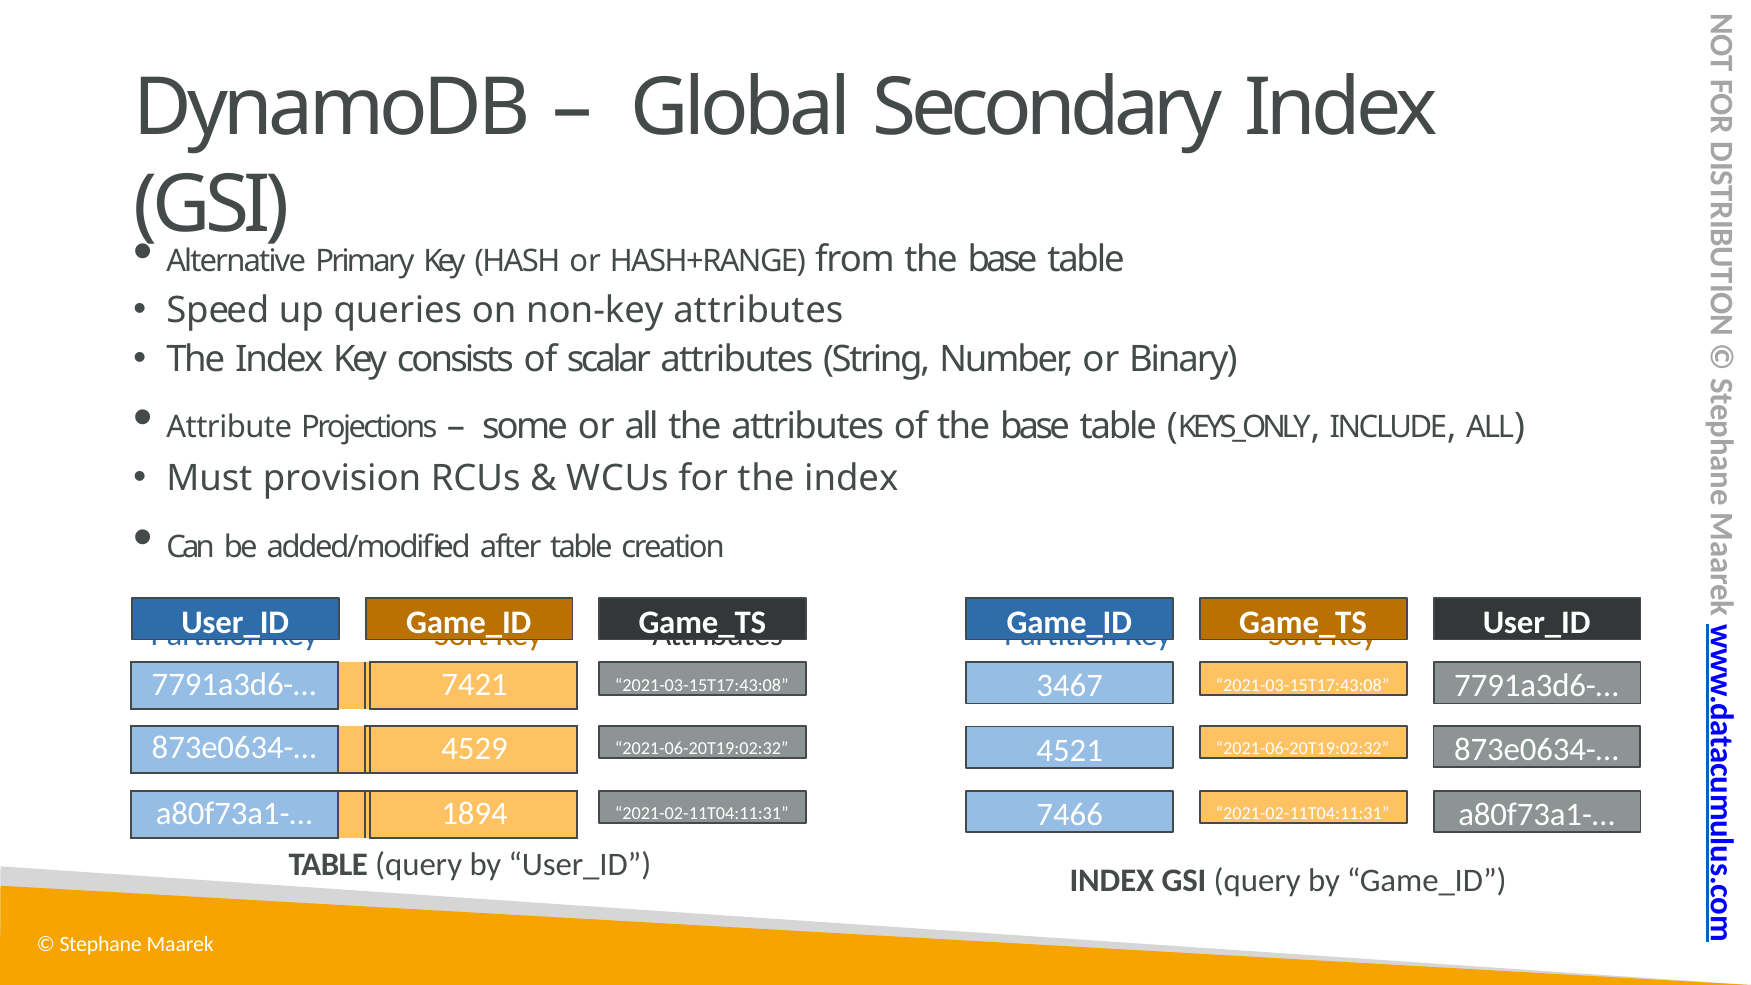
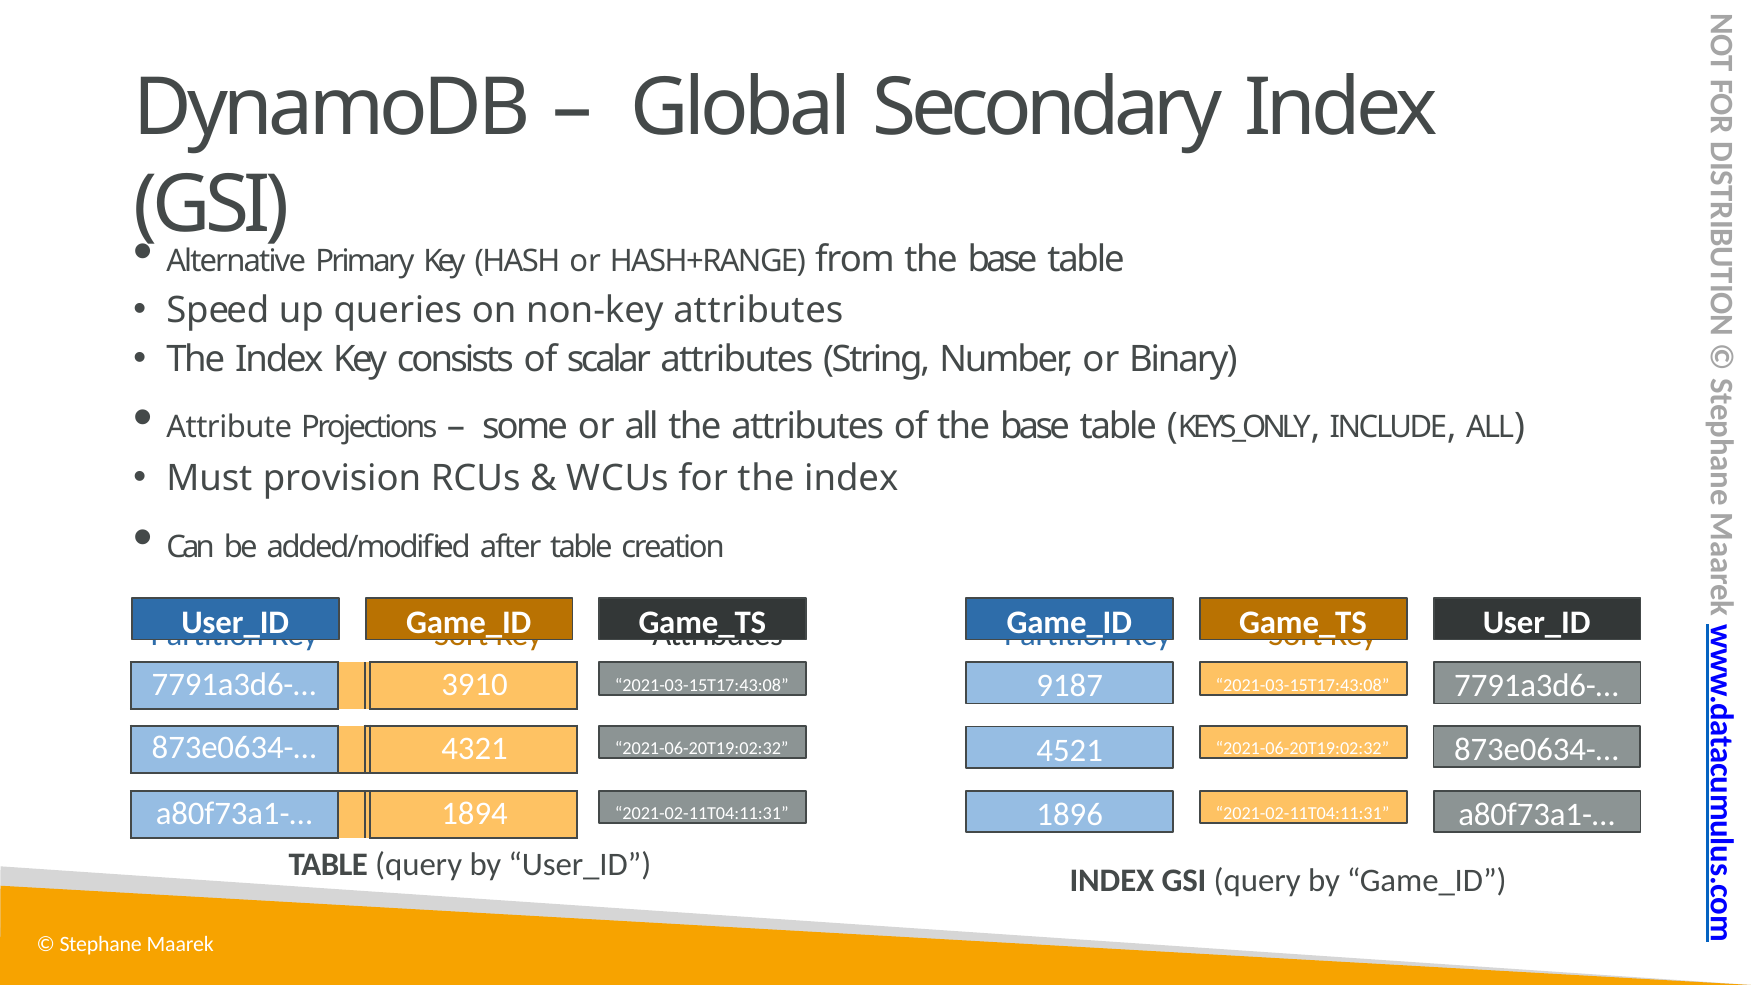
7421: 7421 -> 3910 (475, 685)
3467: 3467 -> 9187 (1070, 686)
4529: 4529 -> 4321 (475, 748)
7466: 7466 -> 1896 (1070, 815)
